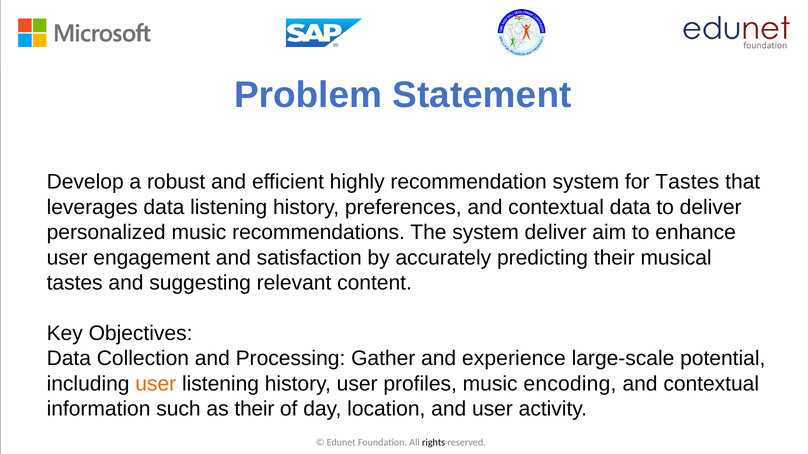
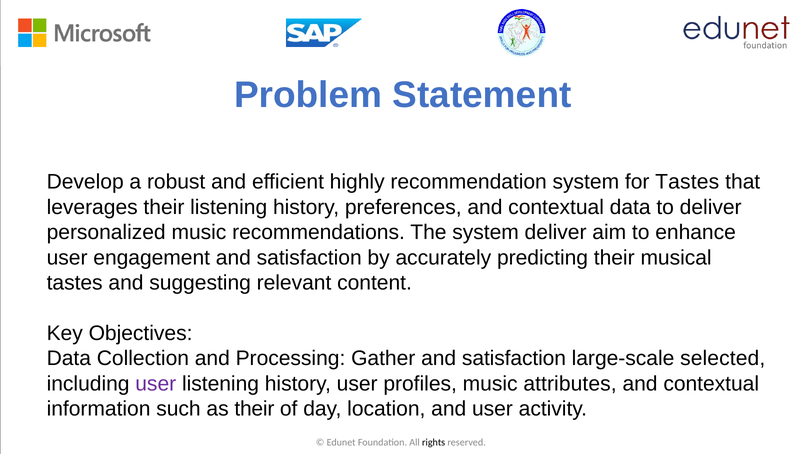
leverages data: data -> their (164, 207)
Gather and experience: experience -> satisfaction (514, 359)
potential: potential -> selected (723, 359)
user colour: orange -> purple (156, 384)
encoding: encoding -> attributes (570, 384)
